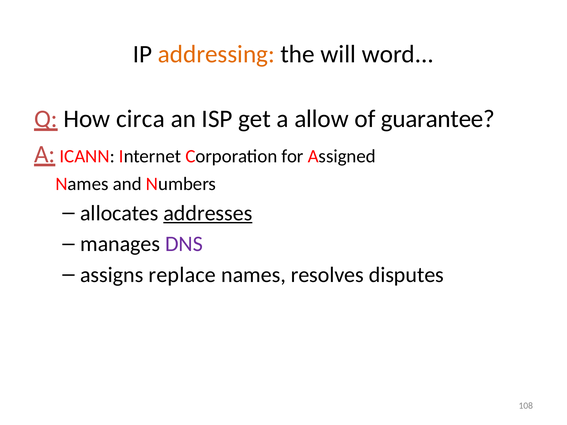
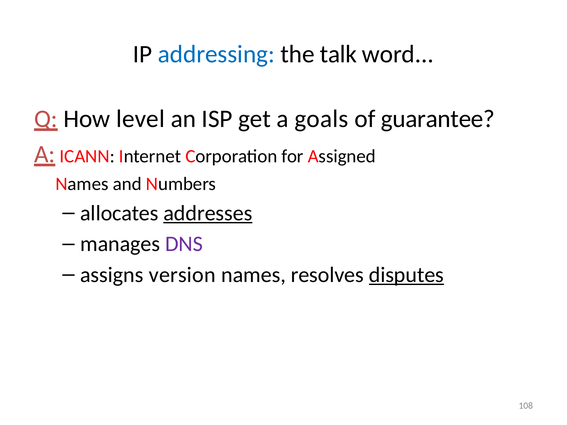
addressing colour: orange -> blue (216, 54)
will: will -> talk (338, 54)
circa: circa -> level (140, 119)
allow: allow -> goals (321, 119)
replace: replace -> version (182, 275)
disputes underline: none -> present (406, 275)
